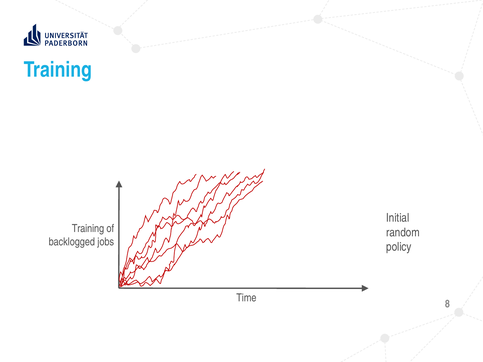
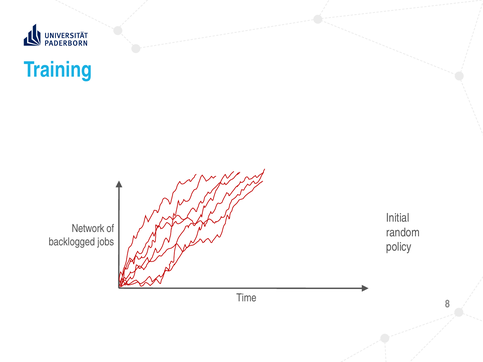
Training: Training -> Network (88, 229)
